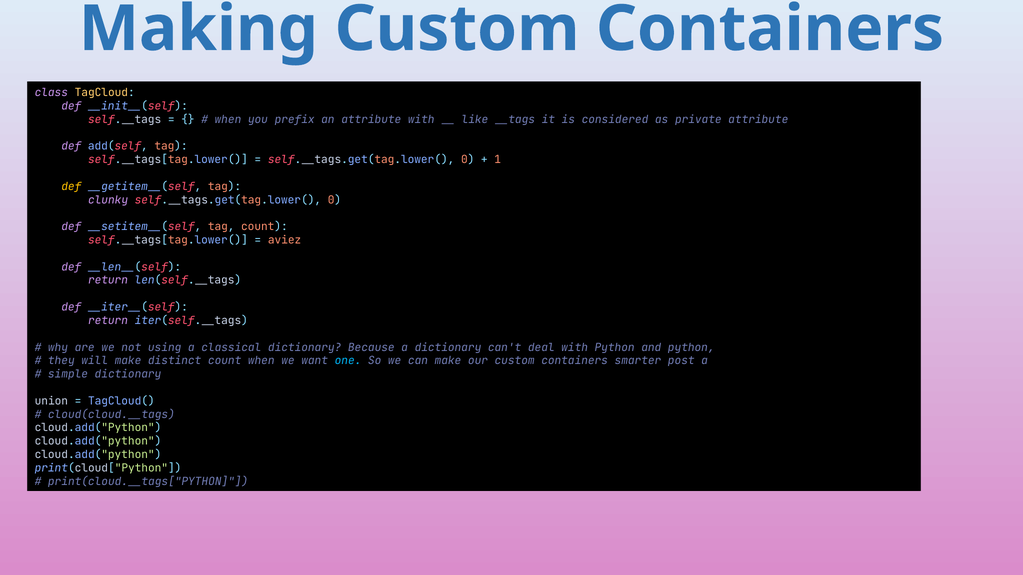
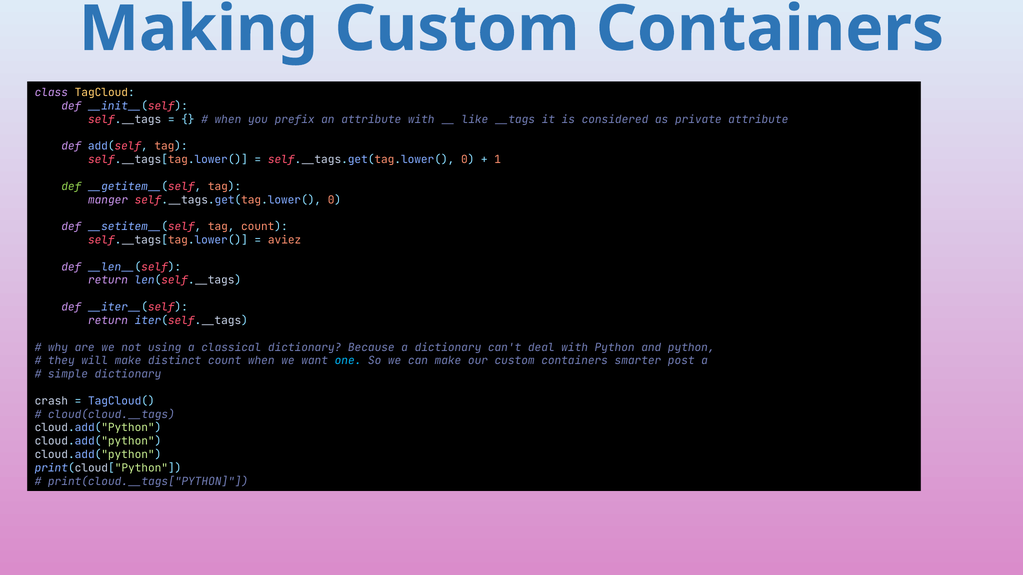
def colour: yellow -> light green (71, 187)
clunky: clunky -> manger (108, 200)
union: union -> crash (51, 401)
